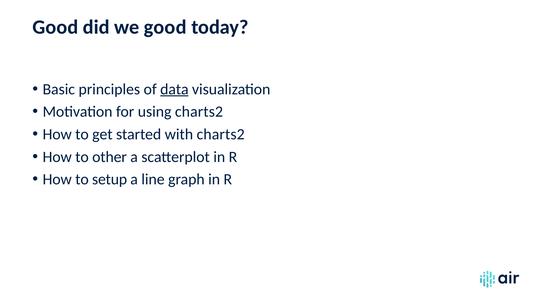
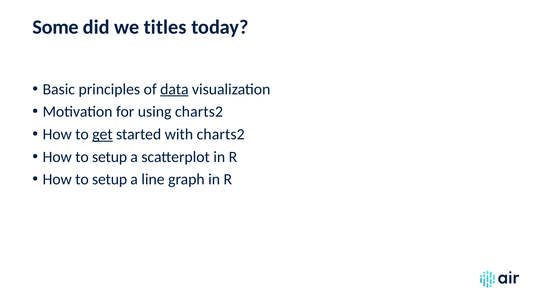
Good: Good -> Some (56, 27)
we good: good -> titles (165, 27)
get underline: none -> present (102, 134)
other: other -> setup (110, 157)
